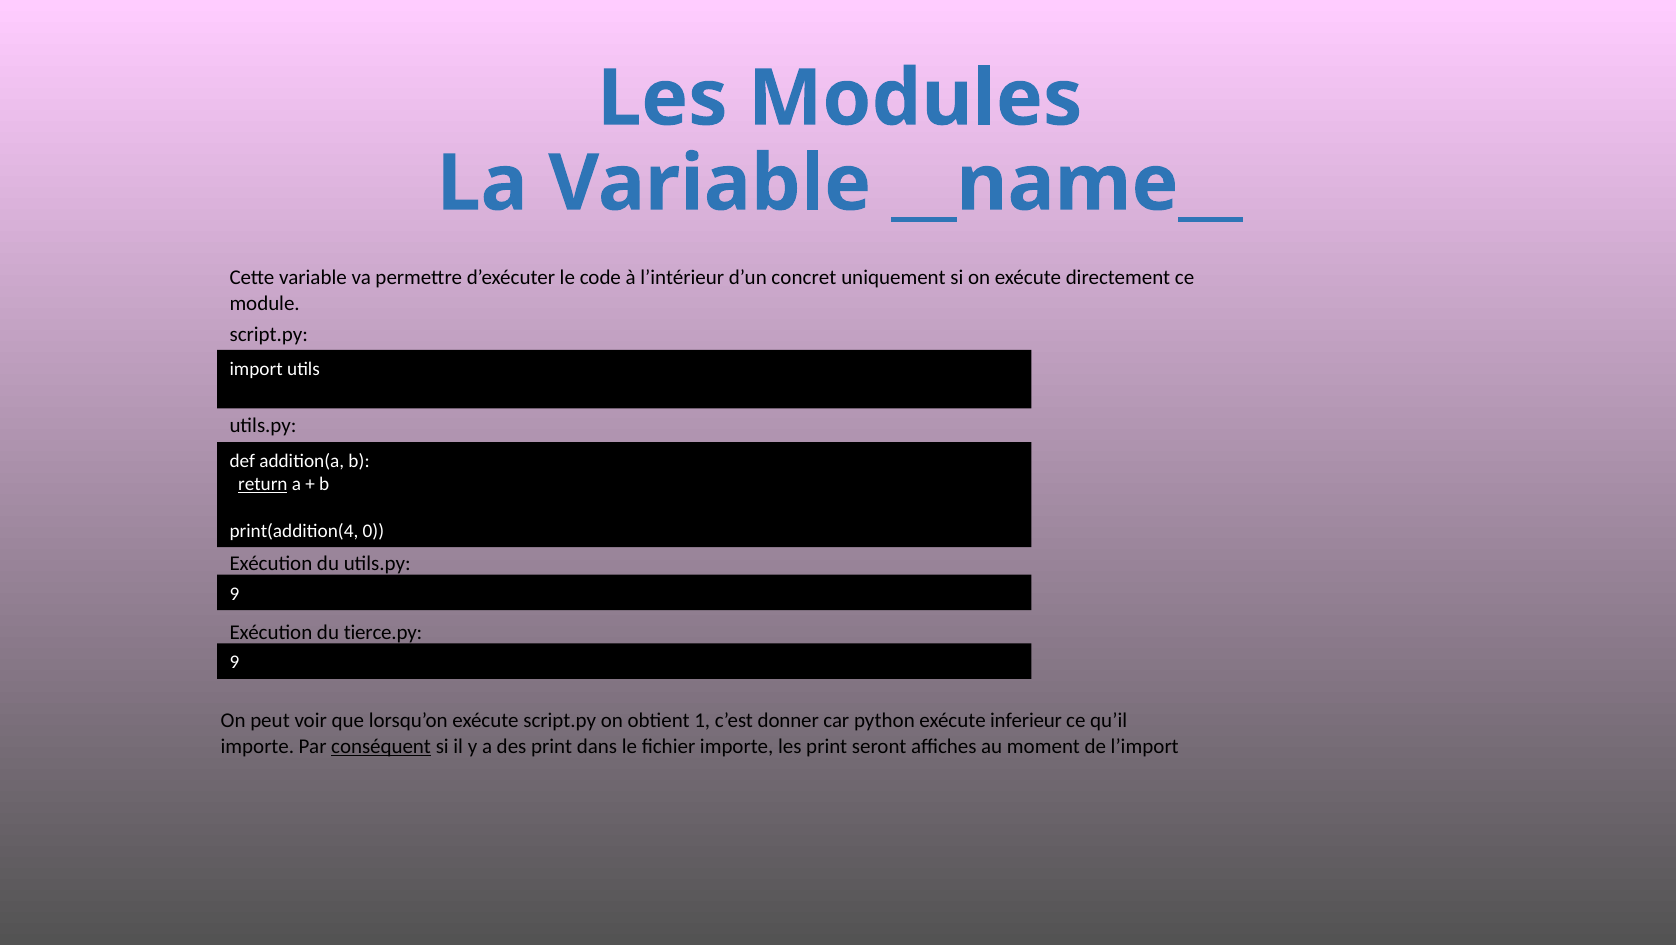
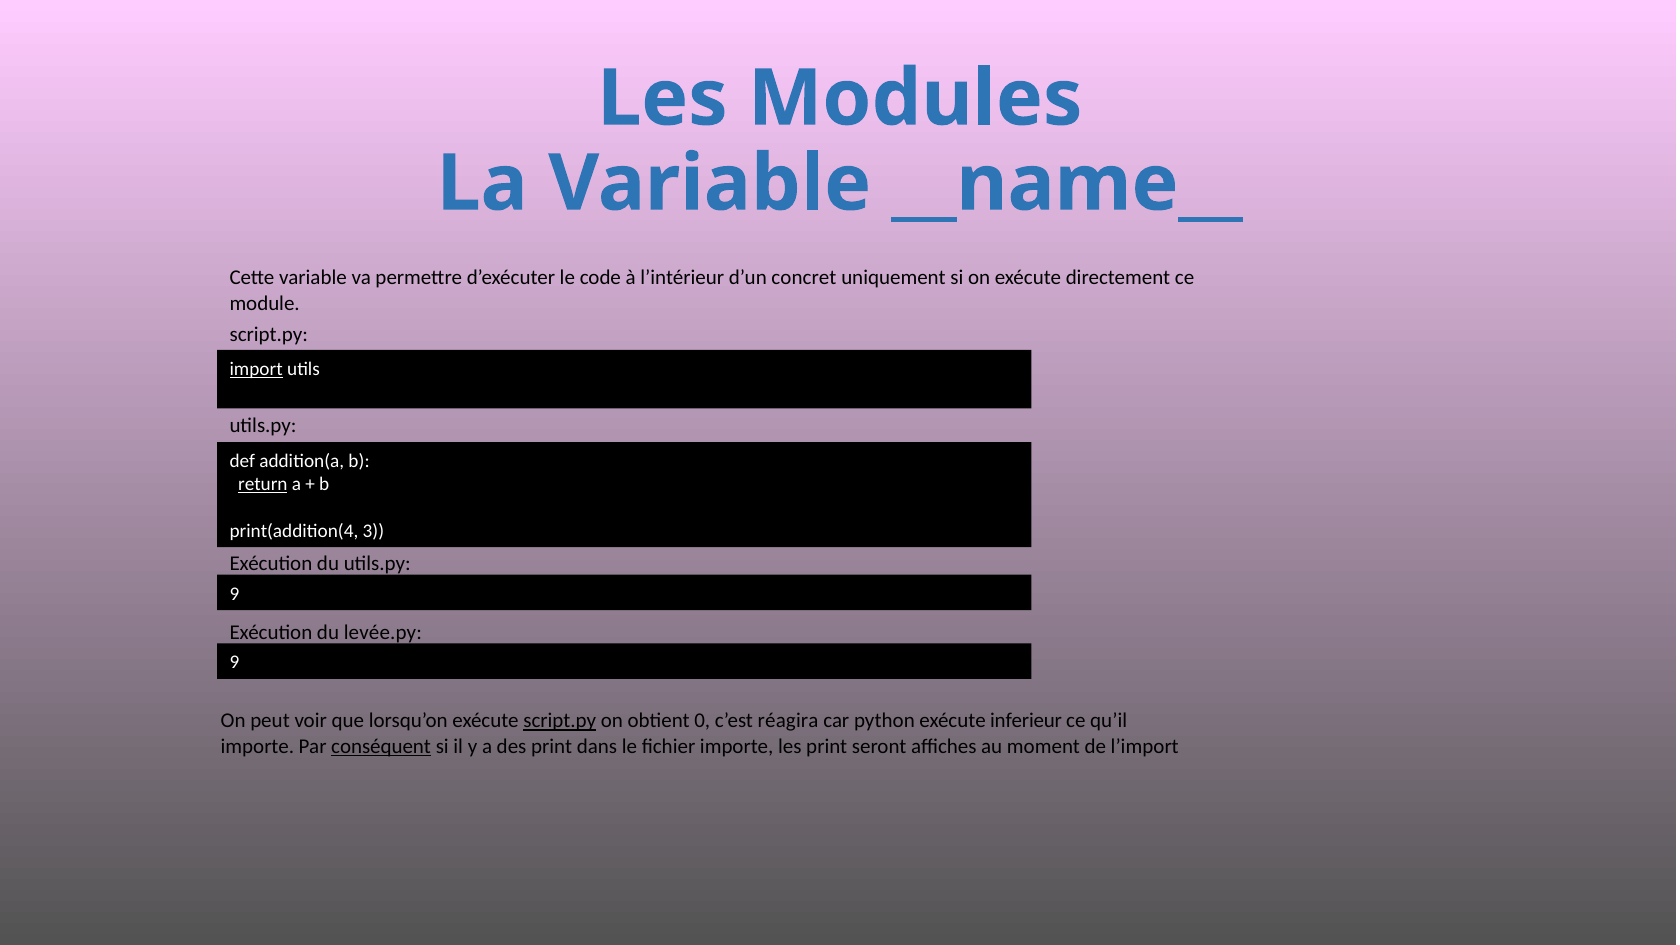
import underline: none -> present (256, 369)
0: 0 -> 3 (373, 531)
tierce.py: tierce.py -> levée.py (383, 632)
script.py underline: none -> present (560, 721)
1: 1 -> 0 (702, 721)
donner: donner -> réagira (788, 721)
